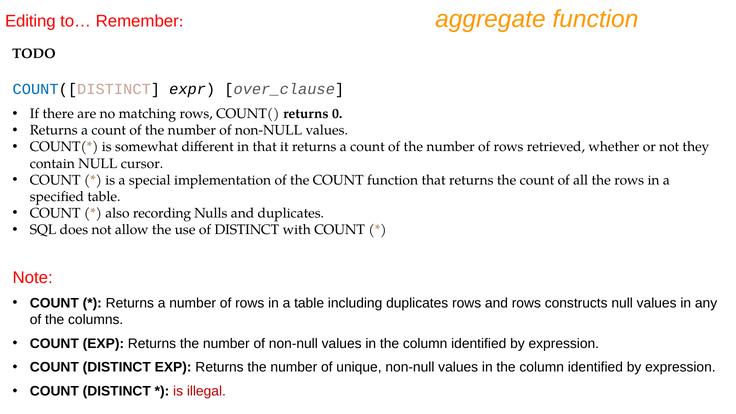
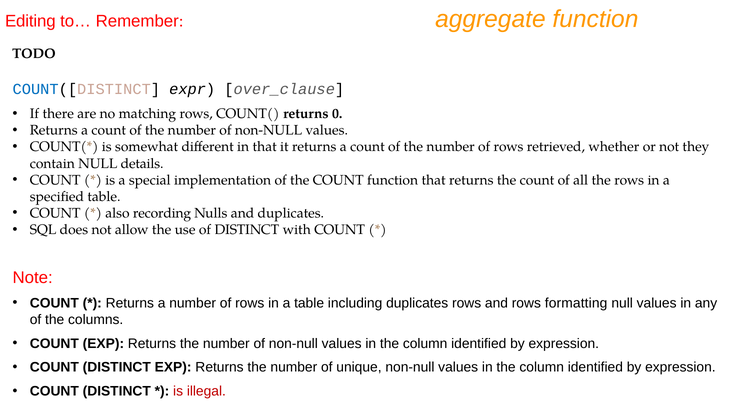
cursor: cursor -> details (142, 163)
constructs: constructs -> formatting (576, 303)
